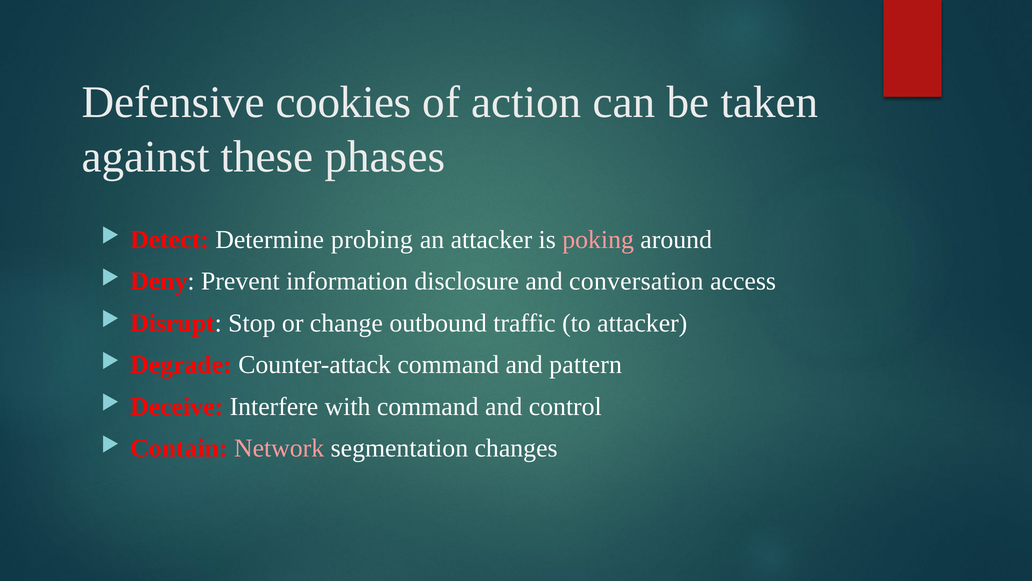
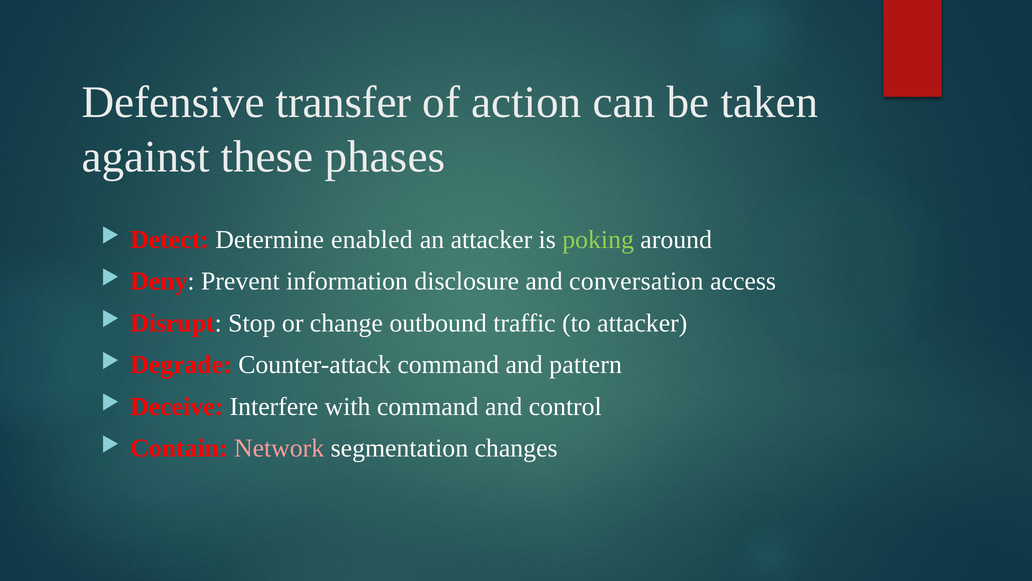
cookies: cookies -> transfer (344, 102)
probing: probing -> enabled (372, 239)
poking colour: pink -> light green (598, 239)
